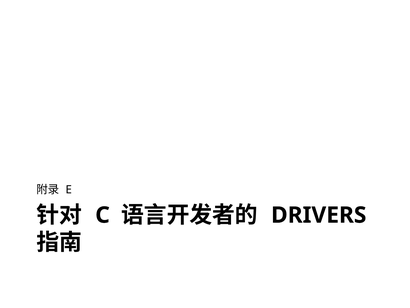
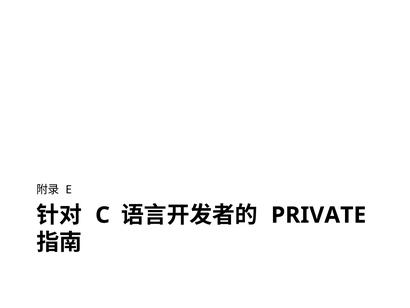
DRIVERS: DRIVERS -> PRIVATE (319, 215)
